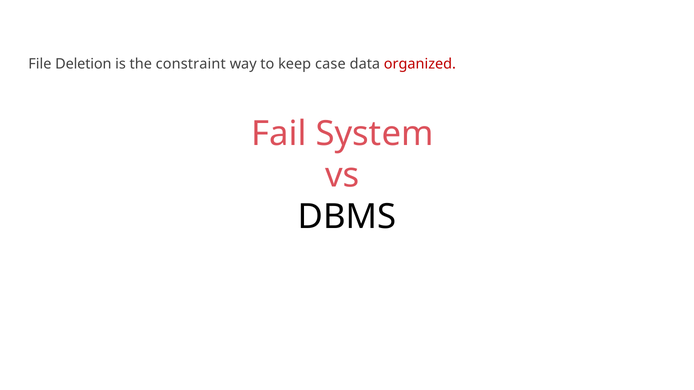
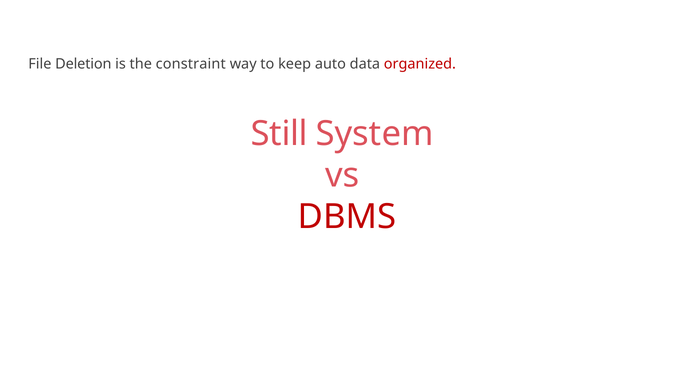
case: case -> auto (330, 64)
Fail: Fail -> Still (279, 134)
DBMS colour: black -> red (347, 217)
